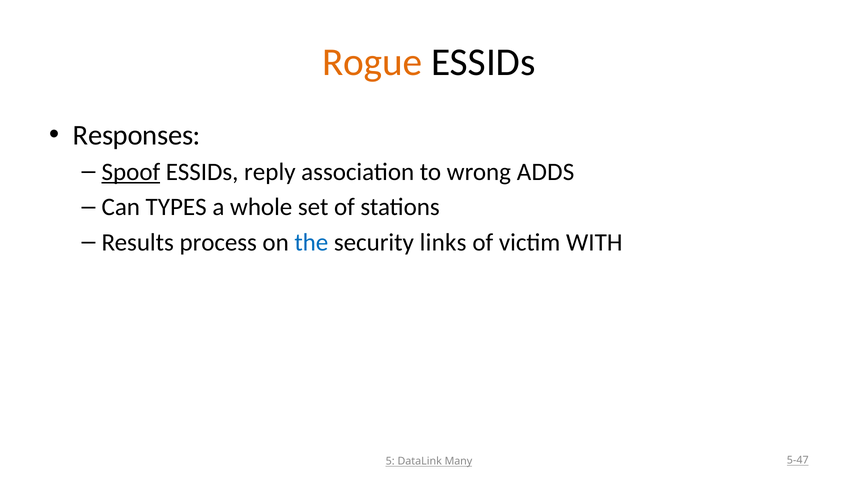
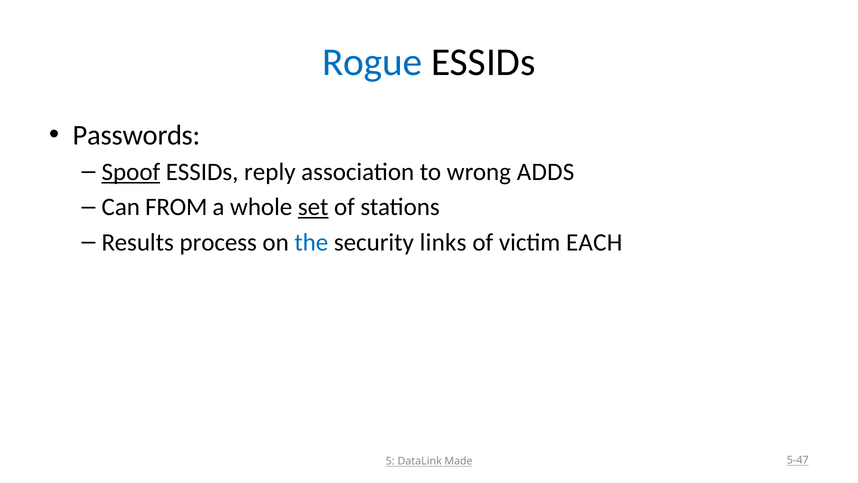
Rogue colour: orange -> blue (372, 62)
Responses: Responses -> Passwords (137, 135)
TYPES: TYPES -> FROM (176, 207)
set underline: none -> present (313, 207)
WITH: WITH -> EACH (594, 242)
Many: Many -> Made (458, 461)
